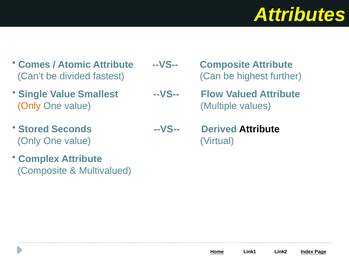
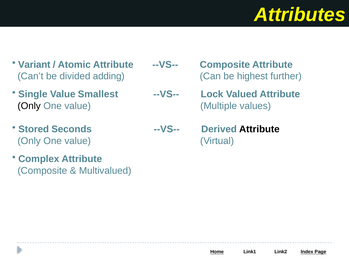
Comes: Comes -> Variant (34, 65)
fastest: fastest -> adding (109, 76)
Flow: Flow -> Lock (212, 94)
Only colour: orange -> black (29, 106)
